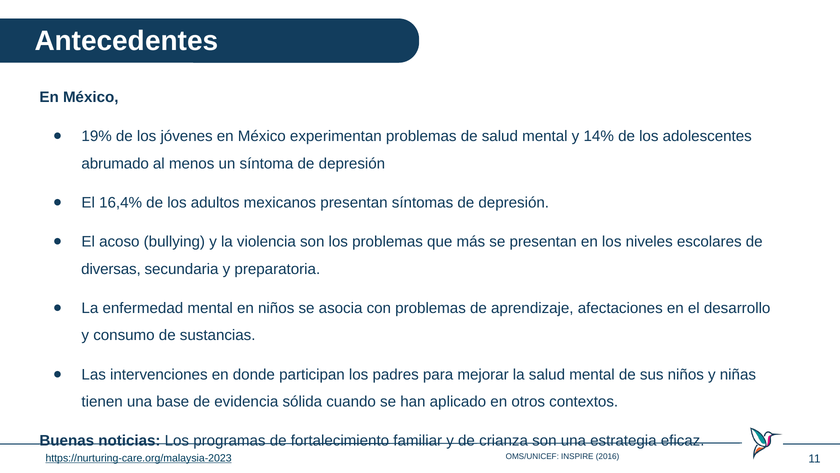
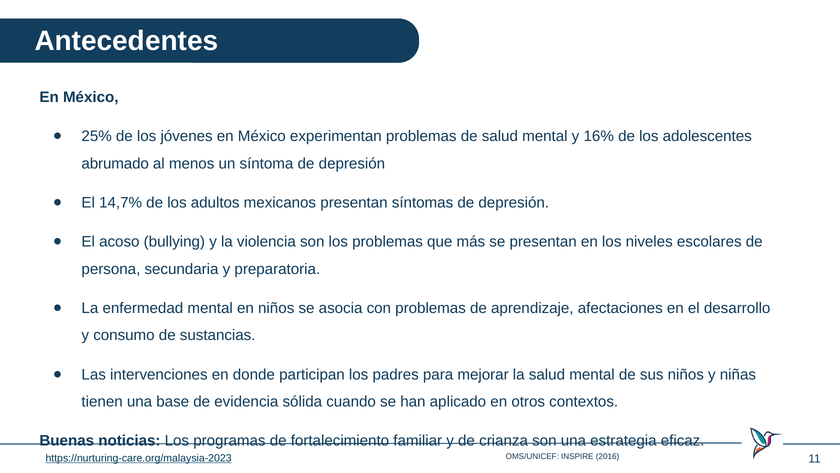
19%: 19% -> 25% (97, 136)
14%: 14% -> 16% (599, 136)
16,4%: 16,4% -> 14,7% (121, 203)
diversas: diversas -> persona (111, 269)
